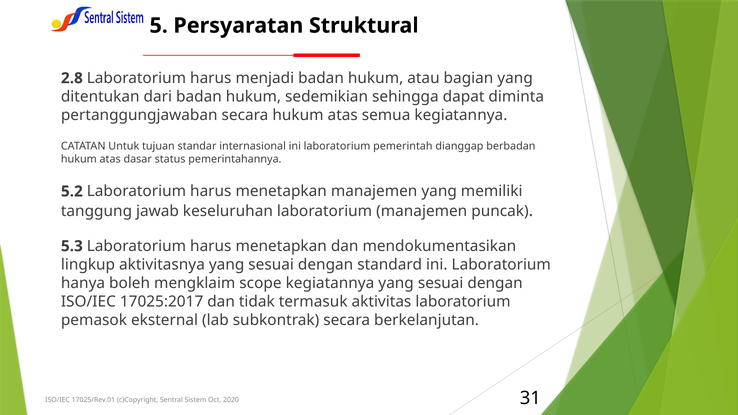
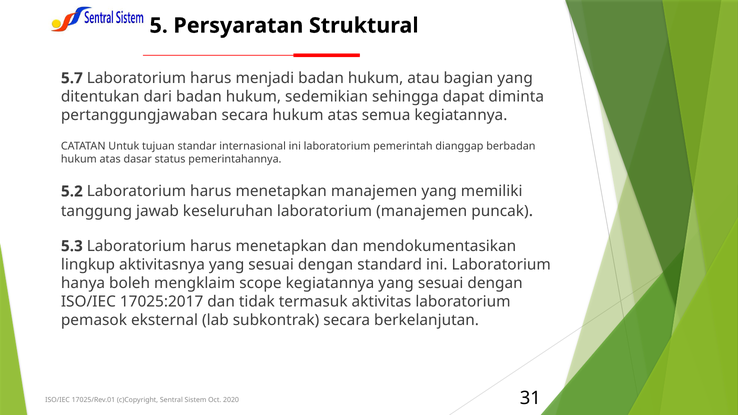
2.8: 2.8 -> 5.7 (72, 78)
